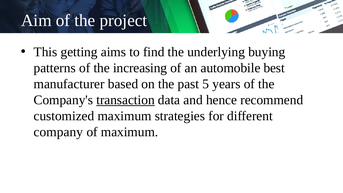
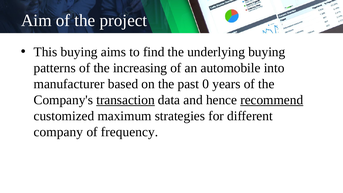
This getting: getting -> buying (79, 52)
best: best -> into (274, 68)
5: 5 -> 0 (206, 84)
recommend underline: none -> present (272, 100)
of maximum: maximum -> frequency (130, 132)
